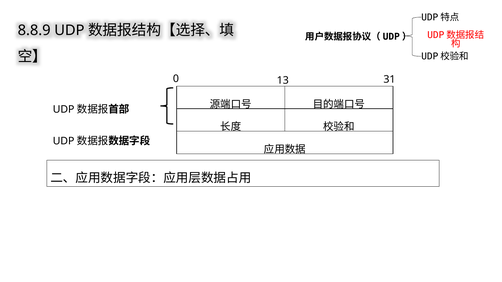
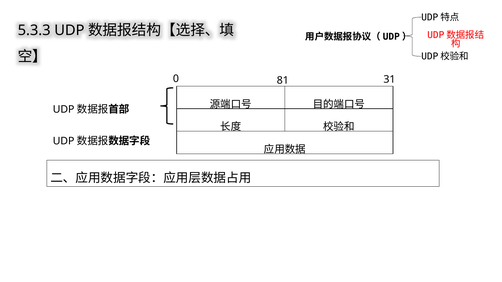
8.8.9: 8.8.9 -> 5.3.3 (34, 30)
13: 13 -> 81 (283, 80)
